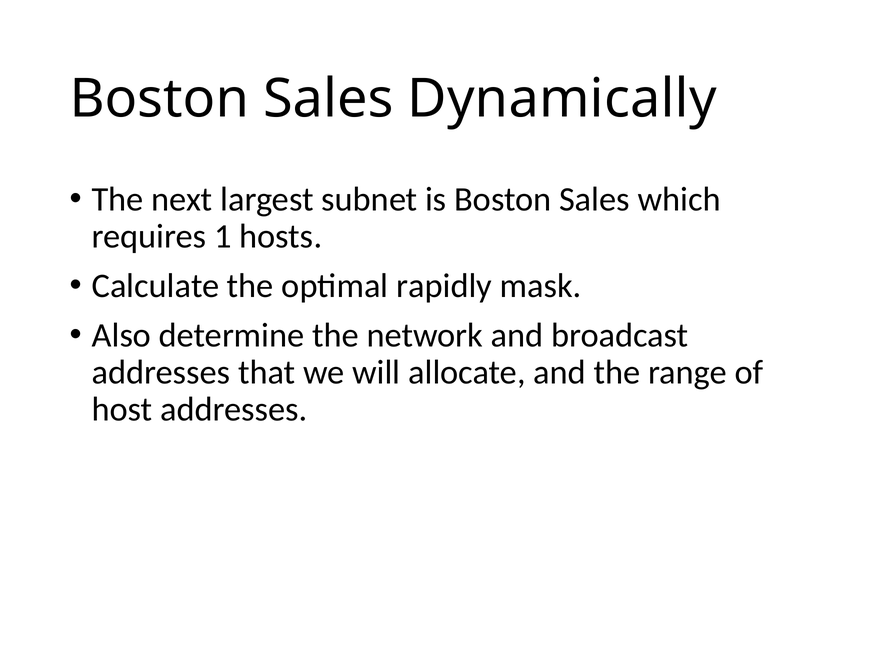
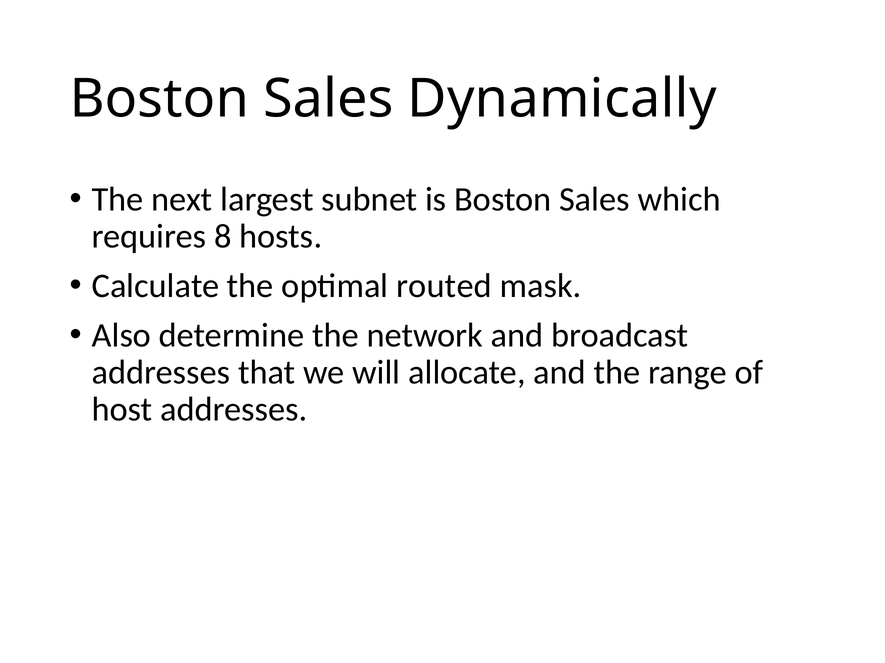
1: 1 -> 8 (223, 237)
rapidly: rapidly -> routed (444, 286)
